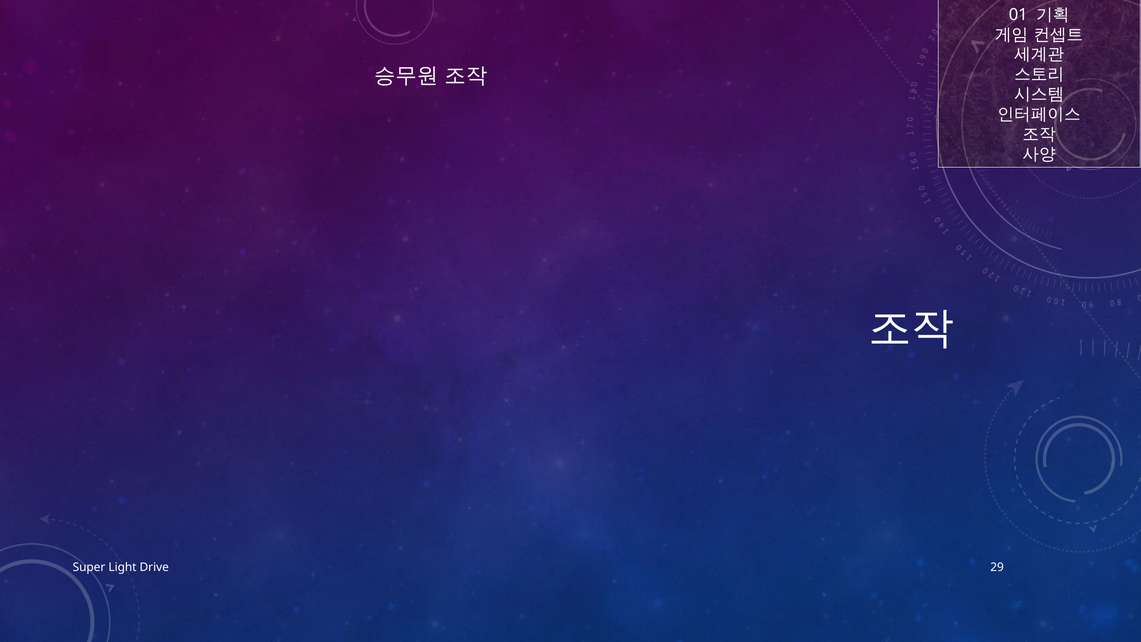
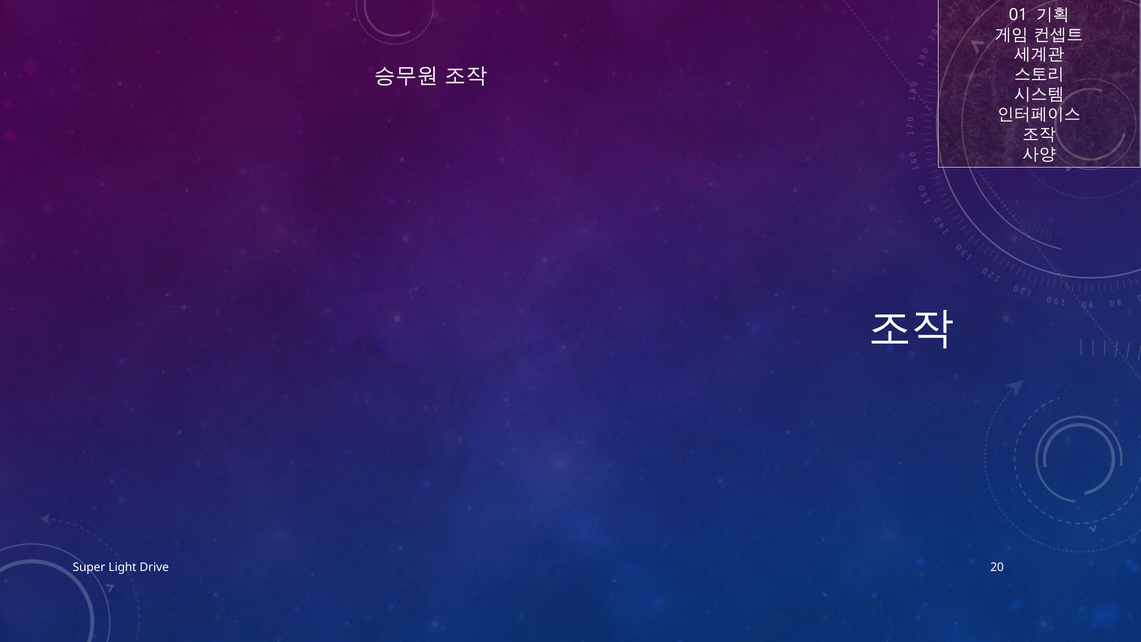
29: 29 -> 20 (997, 567)
